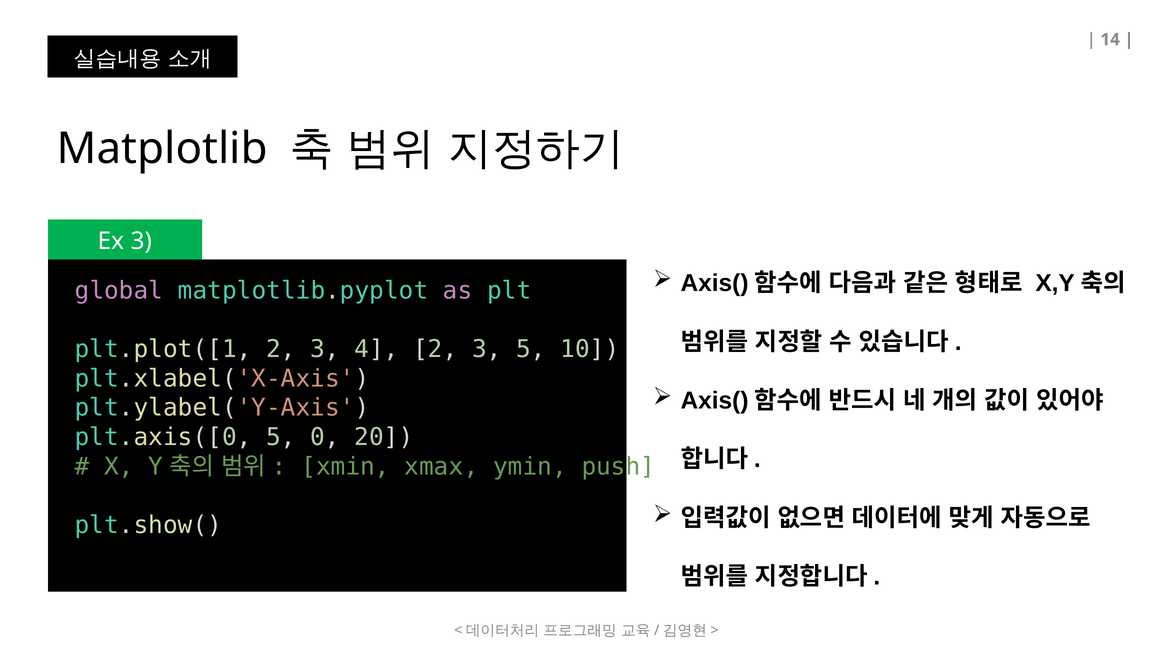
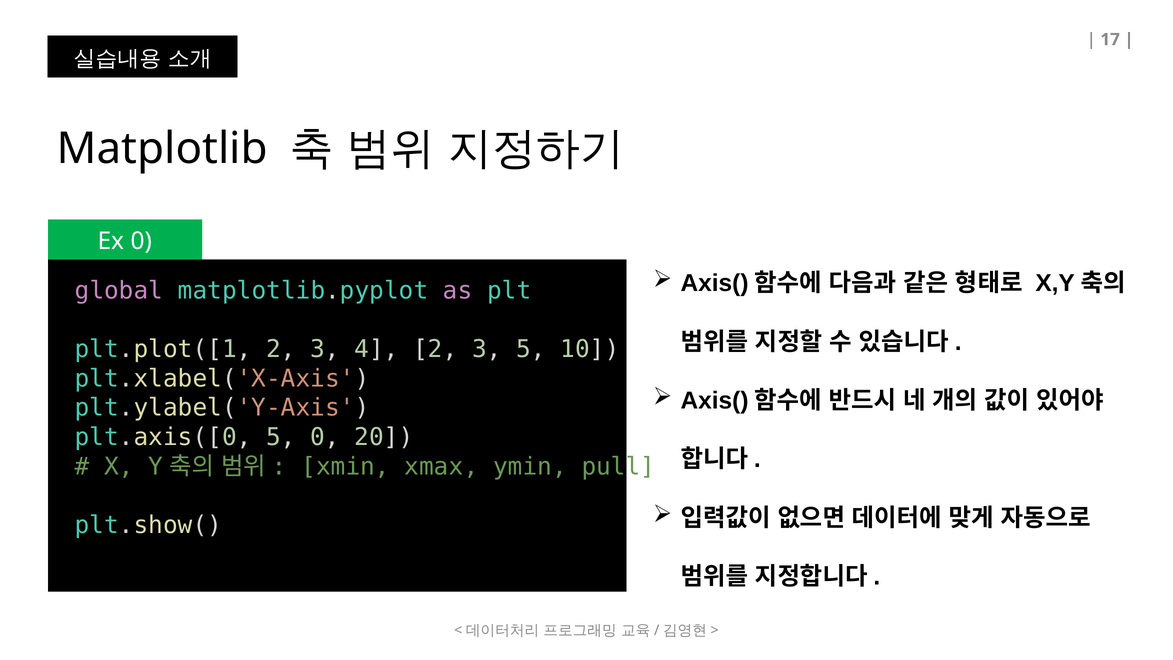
14: 14 -> 17 (1110, 39)
Ex 3: 3 -> 0 (141, 241)
push: push -> pull (618, 466)
